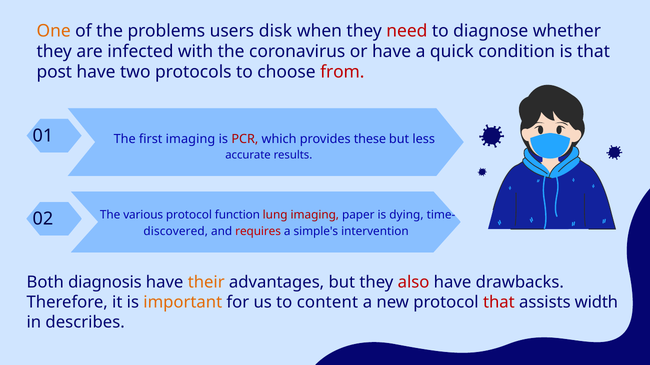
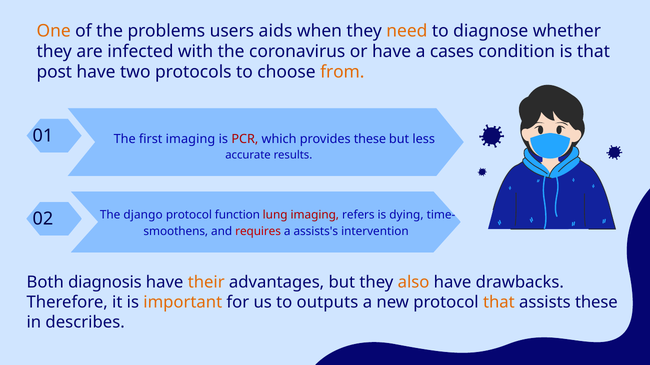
disk: disk -> aids (275, 31)
need colour: red -> orange (407, 31)
quick: quick -> cases (452, 52)
from colour: red -> orange (342, 72)
various: various -> django (143, 215)
paper: paper -> refers (358, 215)
discovered: discovered -> smoothens (176, 232)
simple's: simple's -> assists's (316, 232)
also colour: red -> orange (414, 283)
content: content -> outputs (327, 303)
that colour: red -> orange (499, 303)
assists width: width -> these (596, 303)
